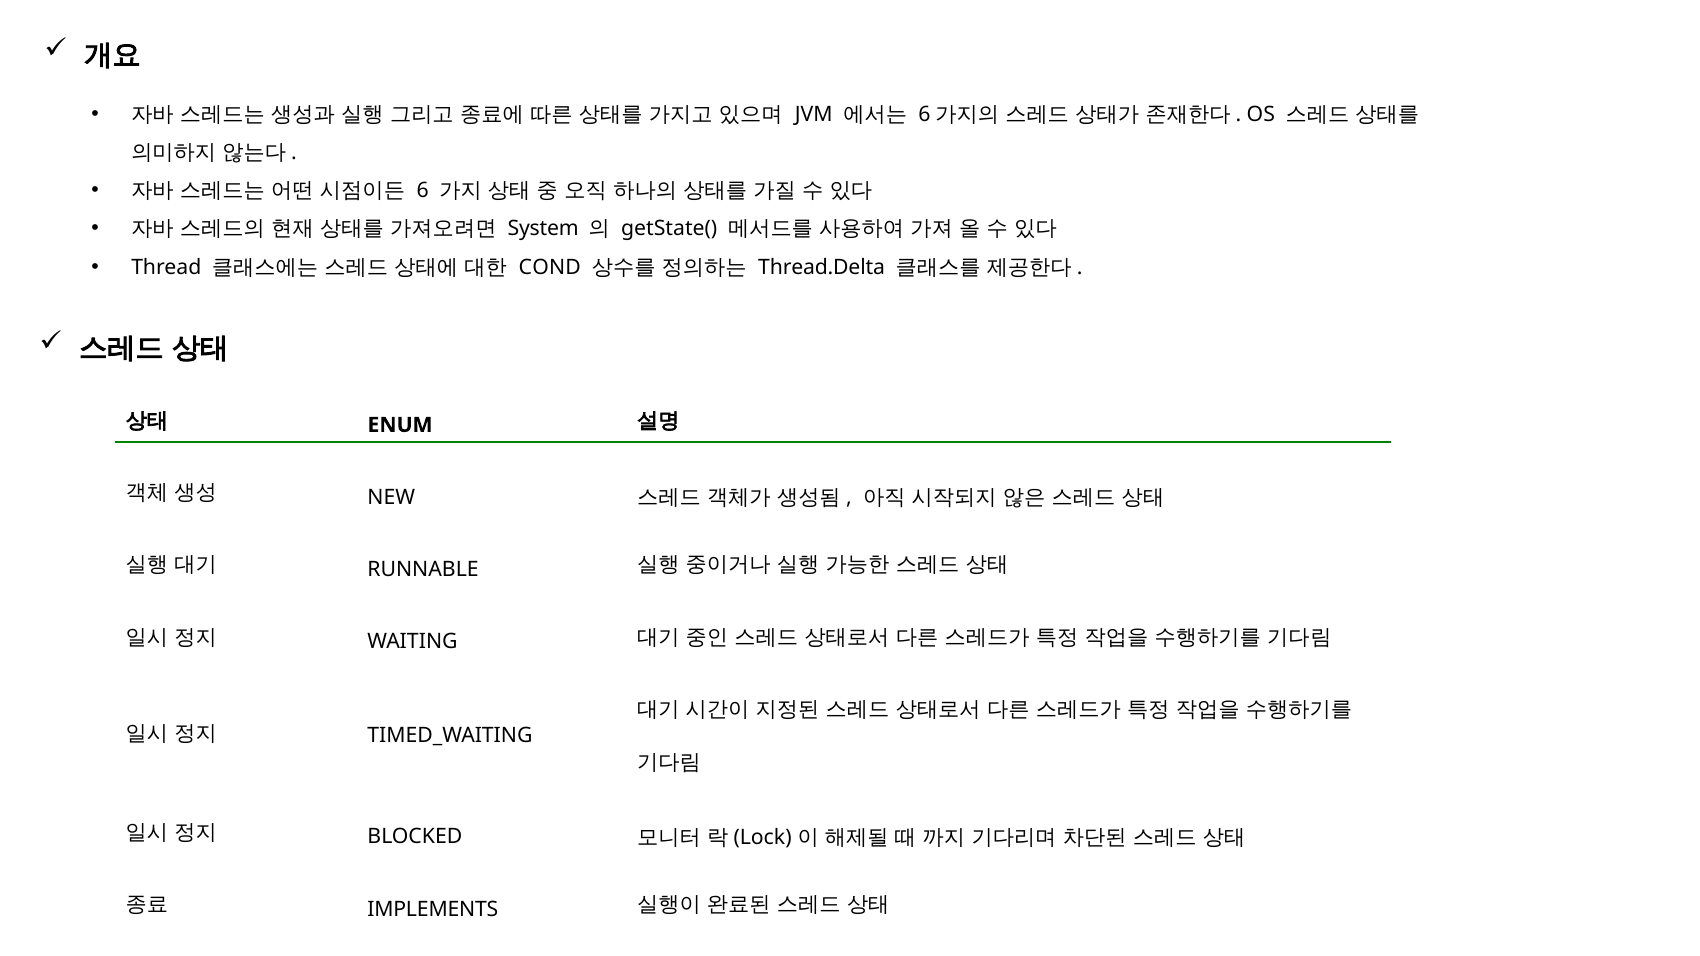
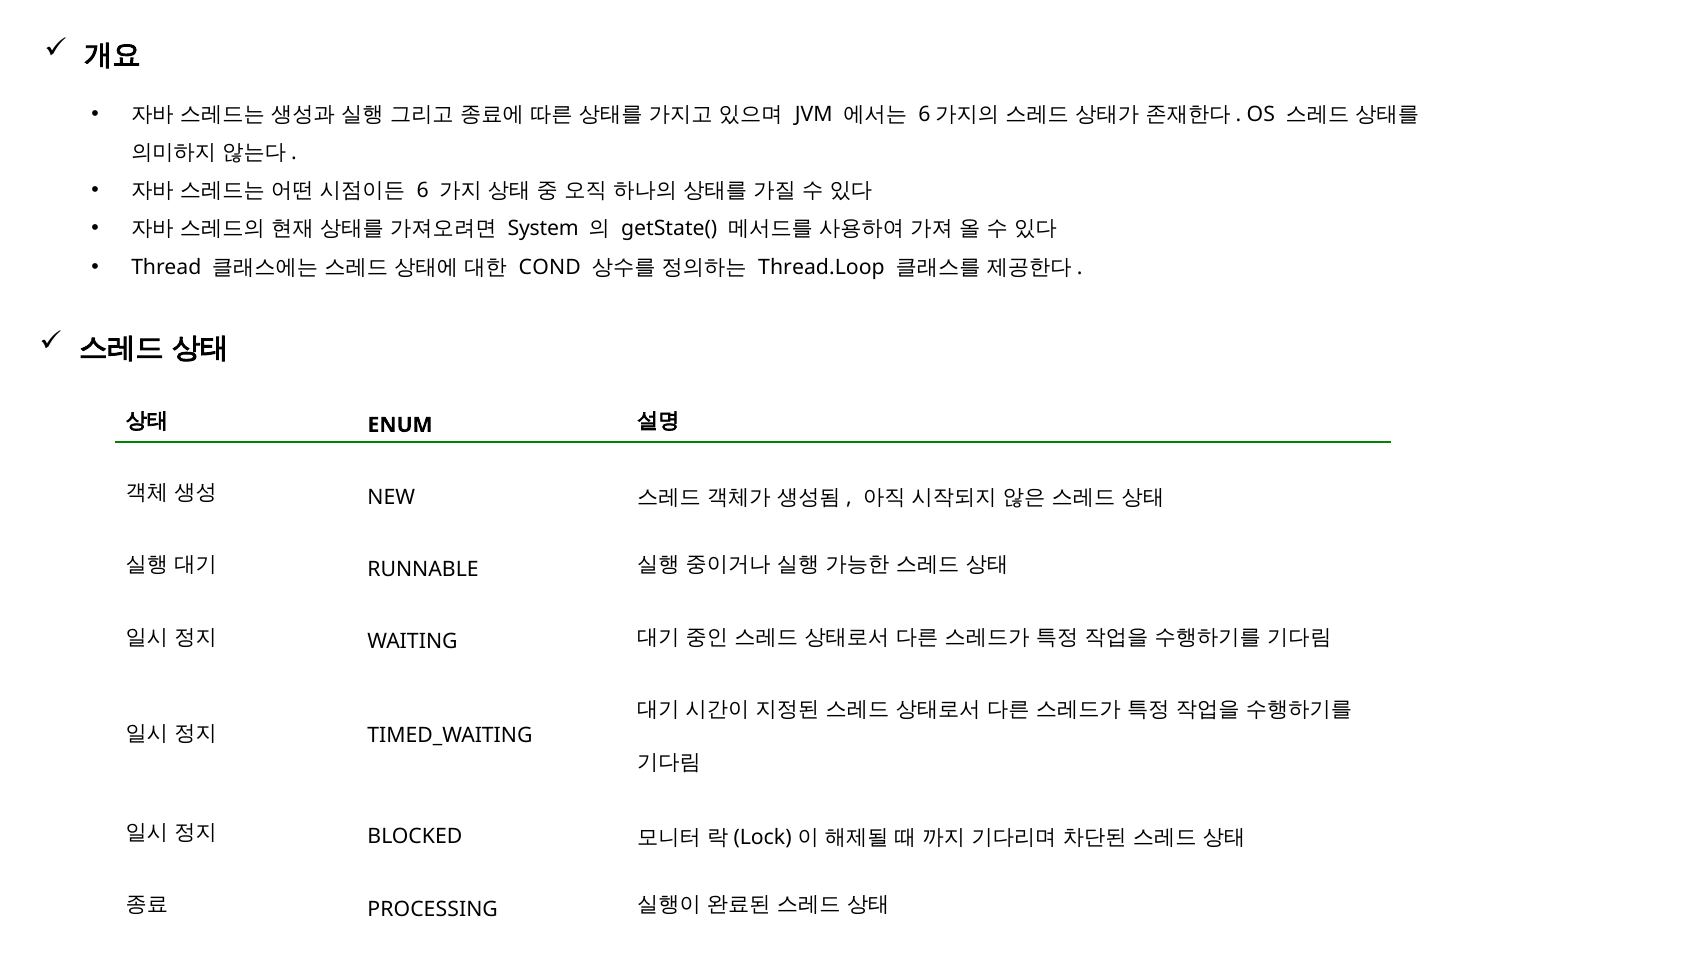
Thread.Delta: Thread.Delta -> Thread.Loop (821, 267)
IMPLEMENTS: IMPLEMENTS -> PROCESSING (433, 909)
